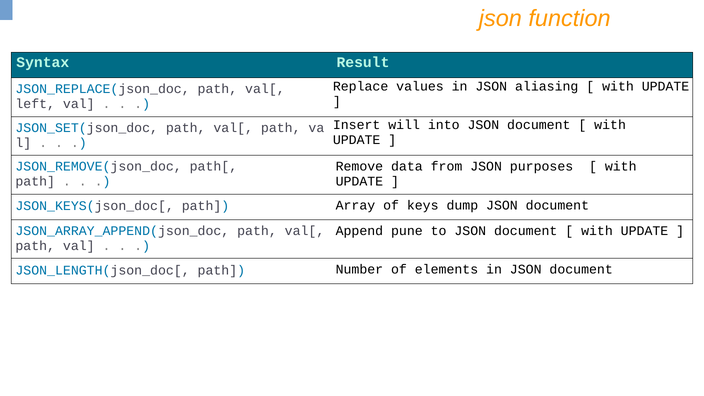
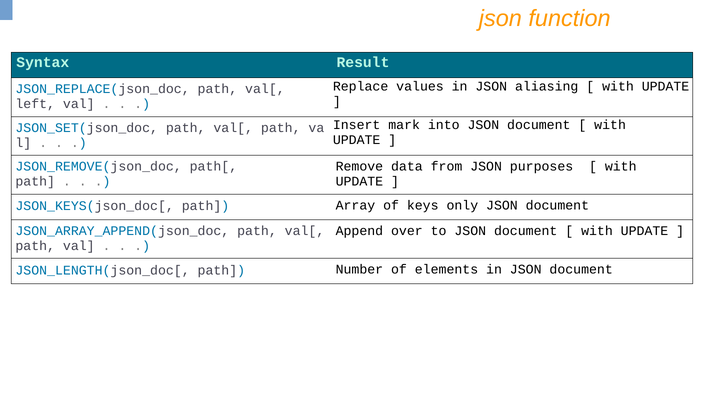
will: will -> mark (404, 125)
dump: dump -> only (462, 205)
pune: pune -> over (407, 231)
